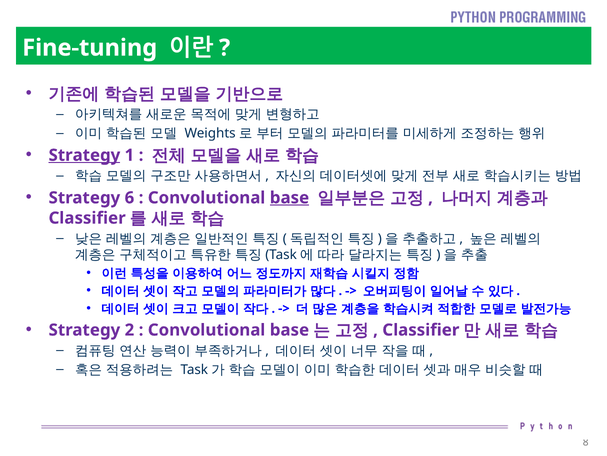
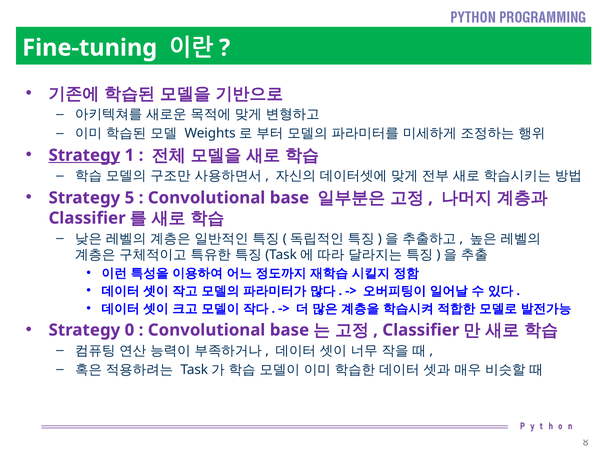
6: 6 -> 5 (129, 197)
base underline: present -> none (289, 197)
2: 2 -> 0 (129, 330)
